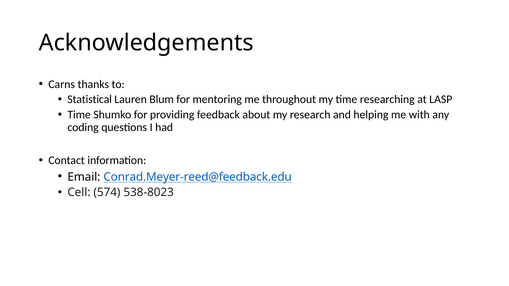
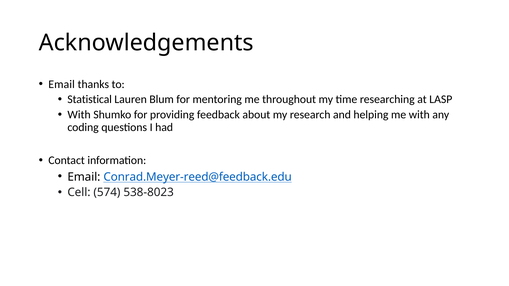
Carns: Carns -> Email (62, 84)
Time: Time -> With (79, 115)
